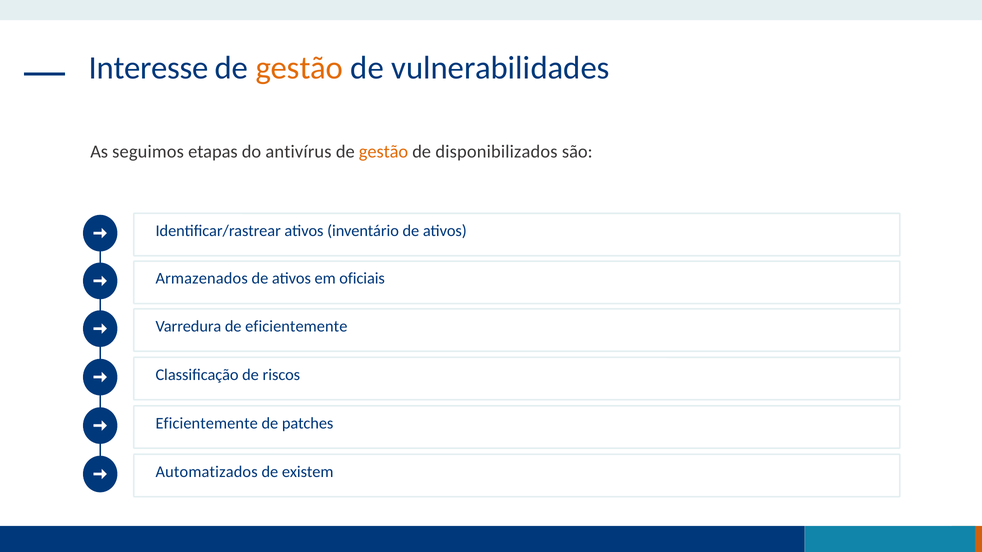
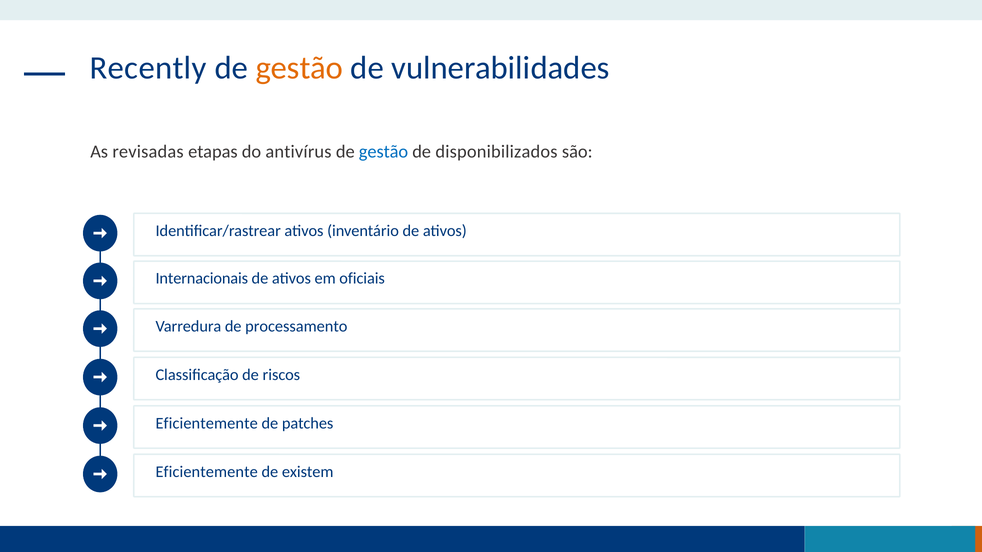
Interesse: Interesse -> Recently (148, 68)
seguimos: seguimos -> revisadas (148, 152)
gestão colour: orange -> blue (384, 152)
Armazenados: Armazenados -> Internacionais (202, 279)
de eficientemente: eficientemente -> processamento (296, 327)
Automatizados: Automatizados -> Eficientemente (207, 472)
